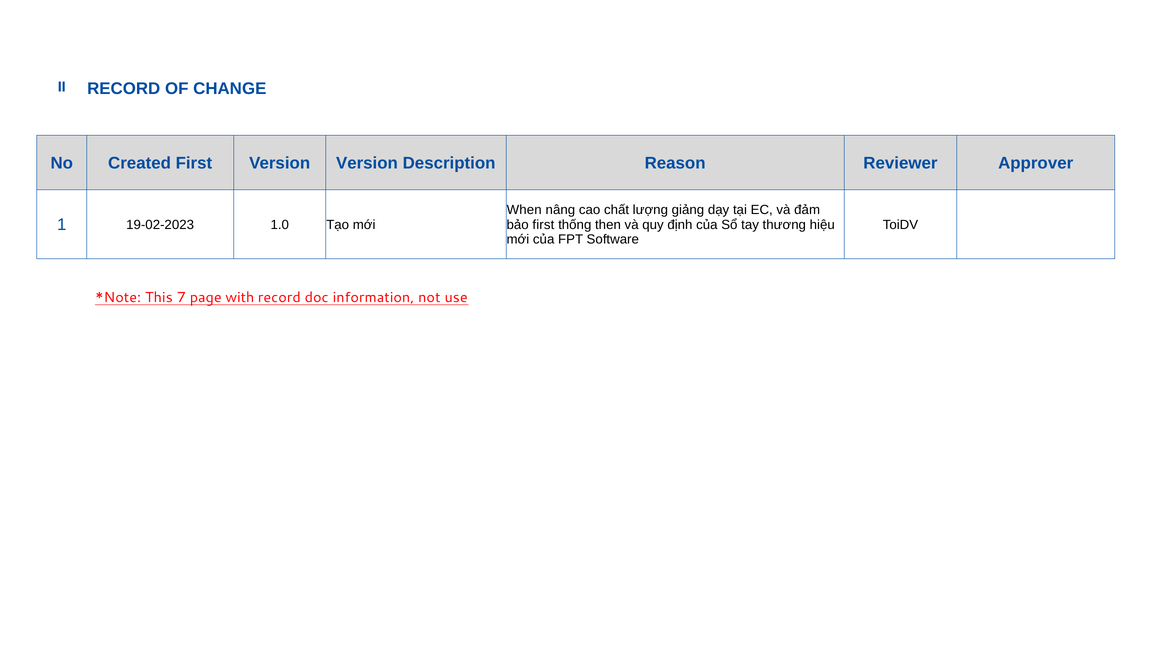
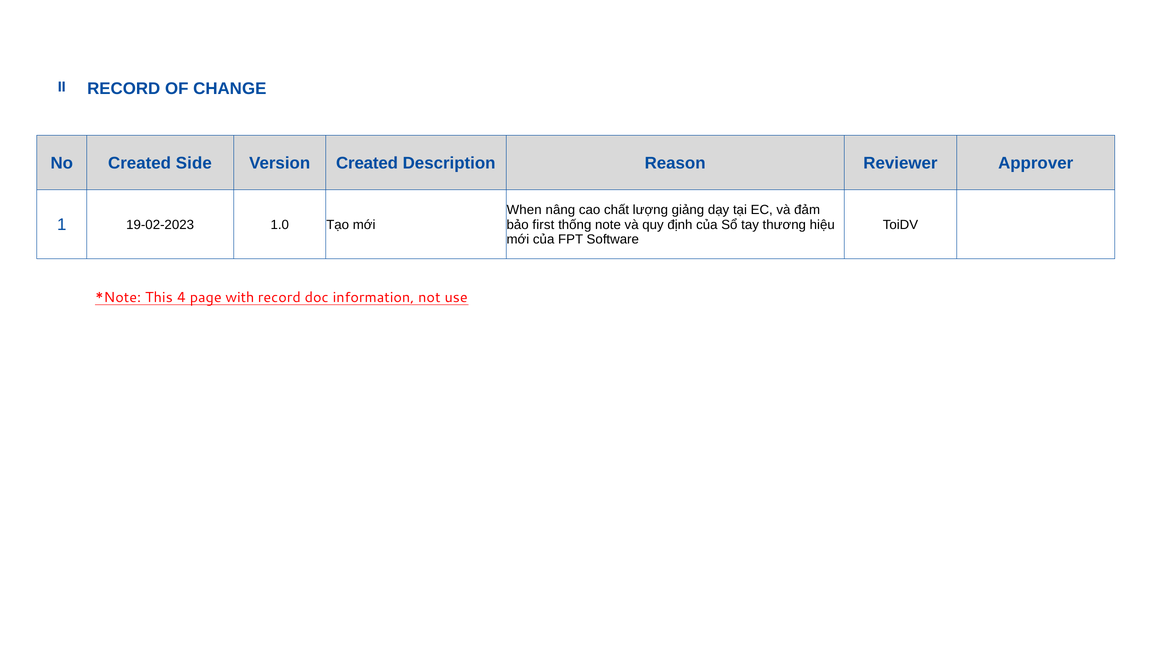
Created First: First -> Side (194, 163)
Version Version: Version -> Created (367, 163)
then: then -> note (608, 225)
7: 7 -> 4 (181, 298)
